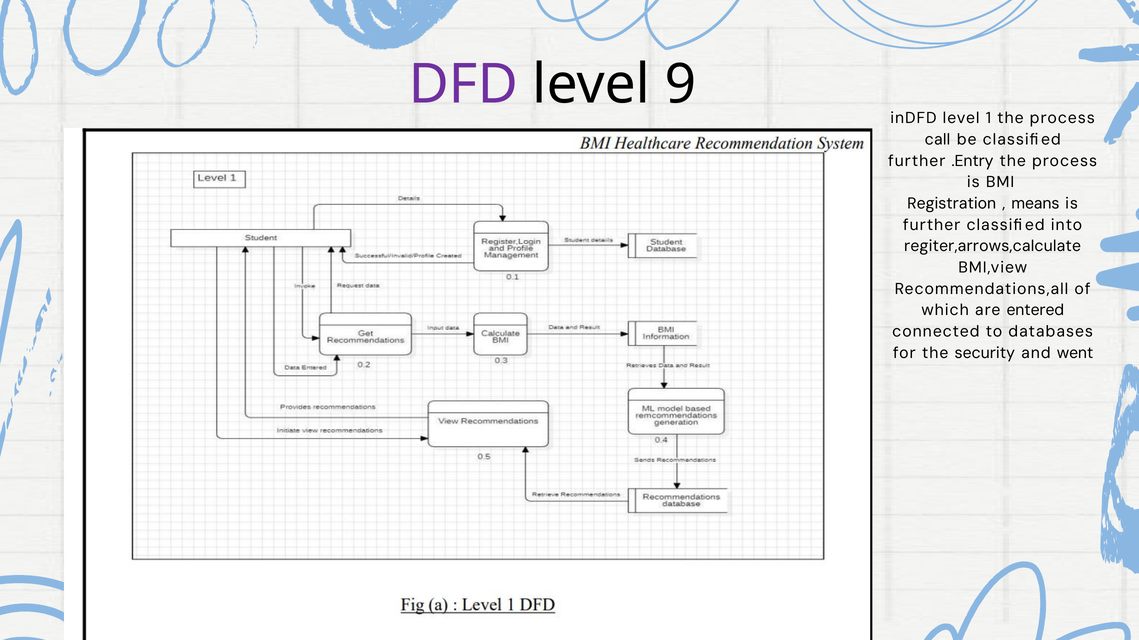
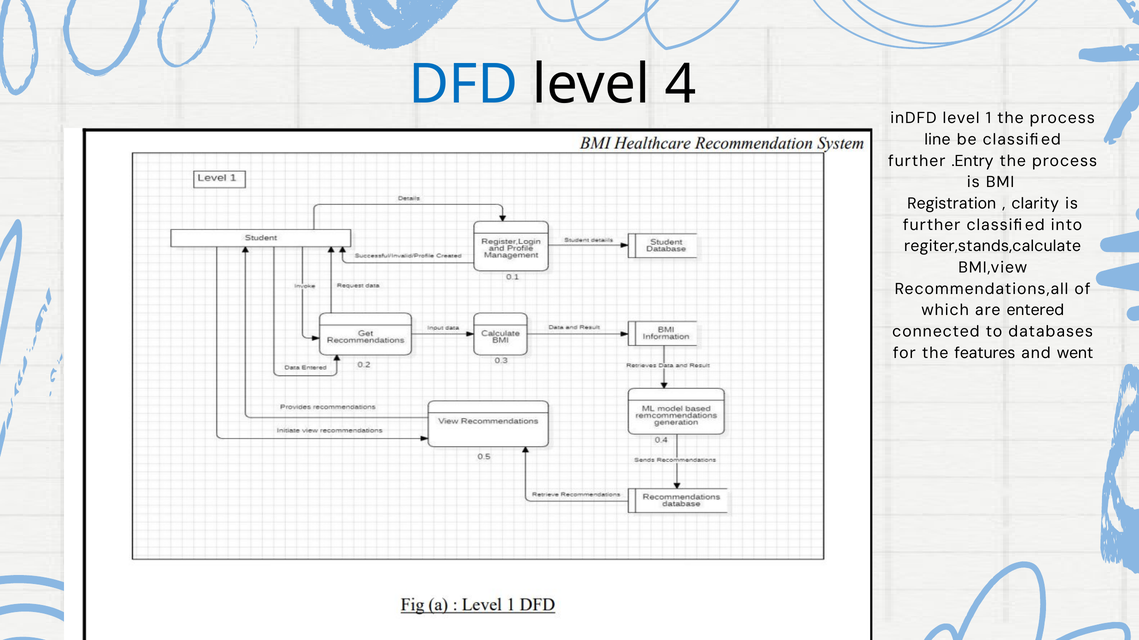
DFD colour: purple -> blue (463, 85)
9: 9 -> 4 (680, 85)
call: call -> line (937, 140)
means: means -> clarity (1035, 204)
regiter,arrows,calculate: regiter,arrows,calculate -> regiter,stands,calculate (993, 246)
security: security -> features (985, 353)
